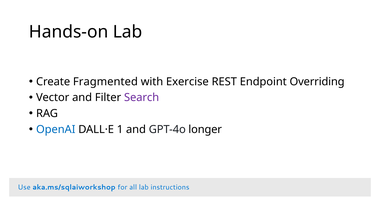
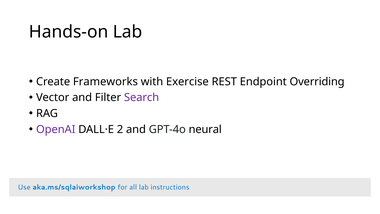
Fragmented: Fragmented -> Frameworks (105, 82)
OpenAI colour: blue -> purple (56, 129)
1: 1 -> 2 (120, 129)
longer: longer -> neural (205, 129)
